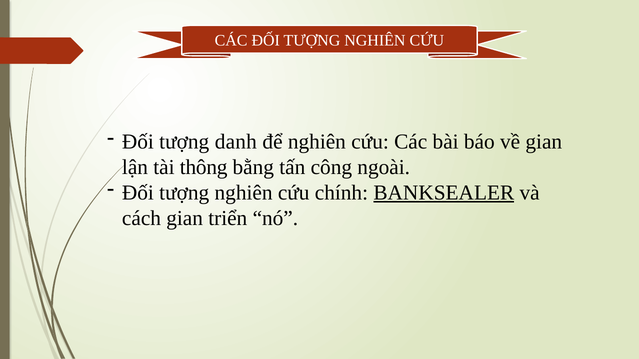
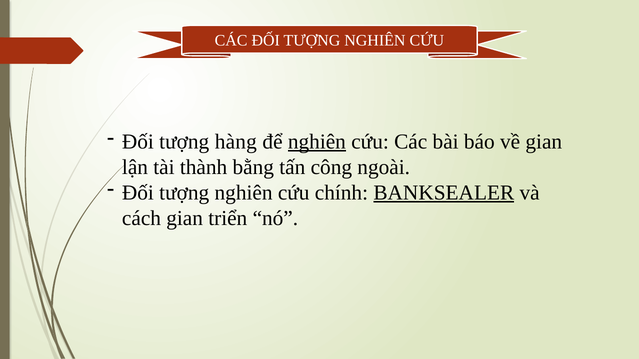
danh: danh -> hàng (236, 142)
nghiên underline: none -> present (317, 142)
thông: thông -> thành (204, 167)
